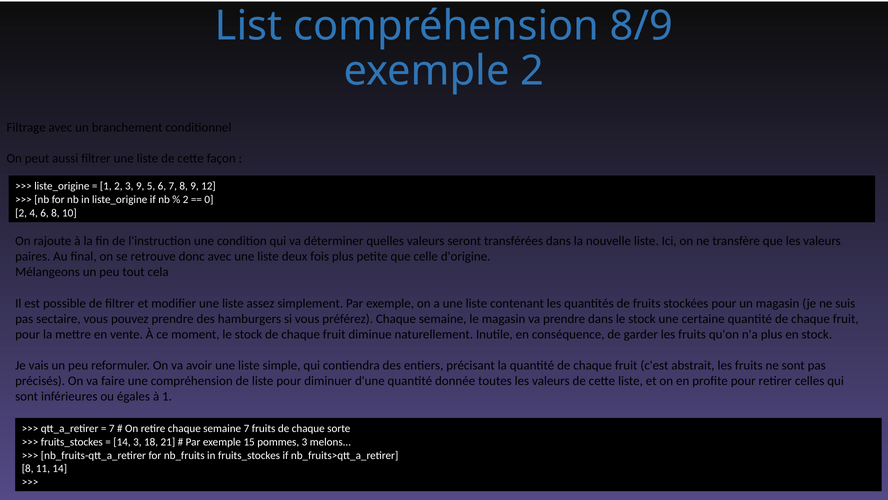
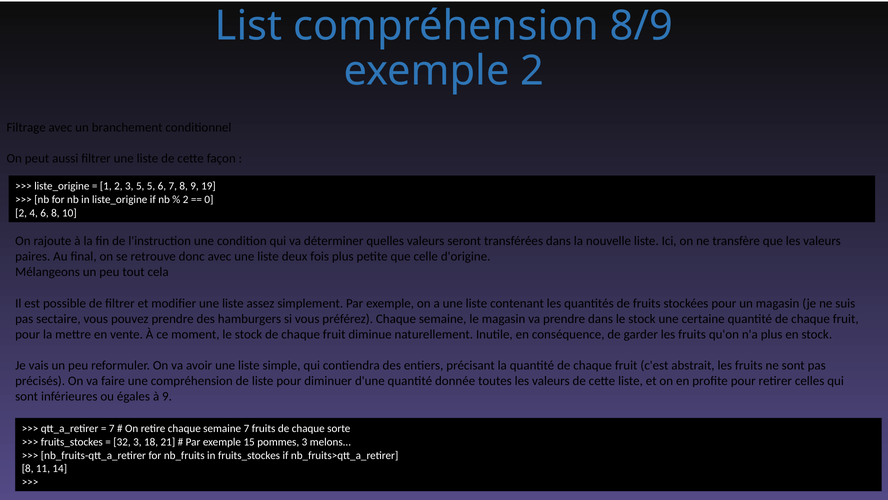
3 9: 9 -> 5 (140, 186)
12: 12 -> 19 (208, 186)
à 1: 1 -> 9 (167, 396)
14: 14 -> 32 (122, 442)
